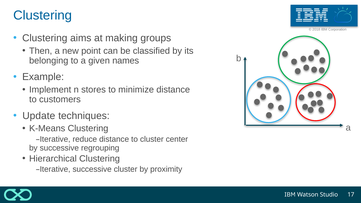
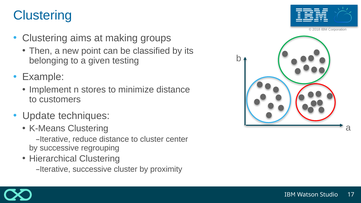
names: names -> testing (126, 61)
